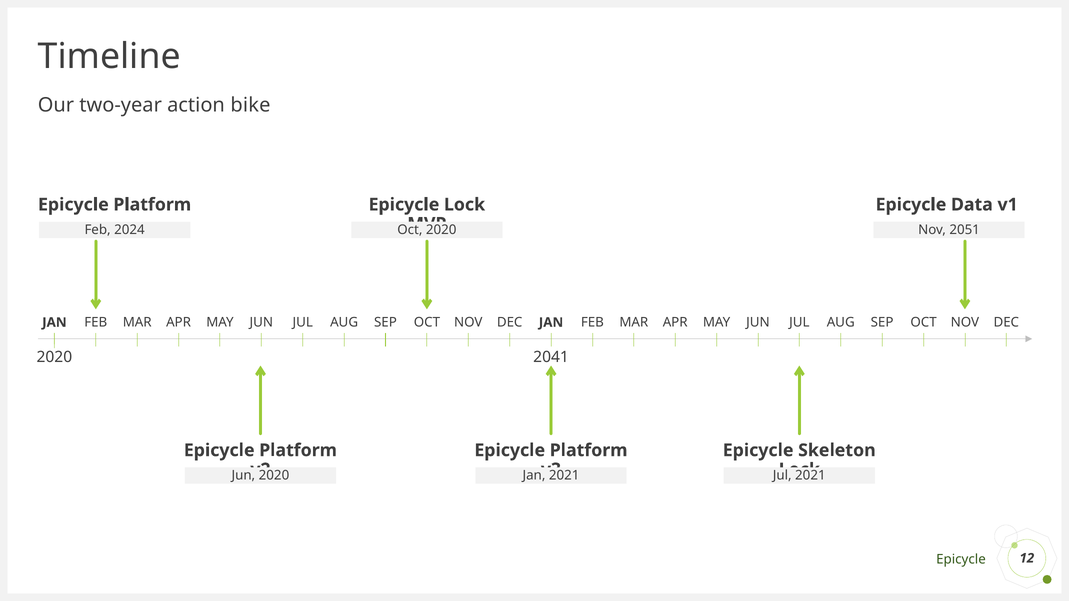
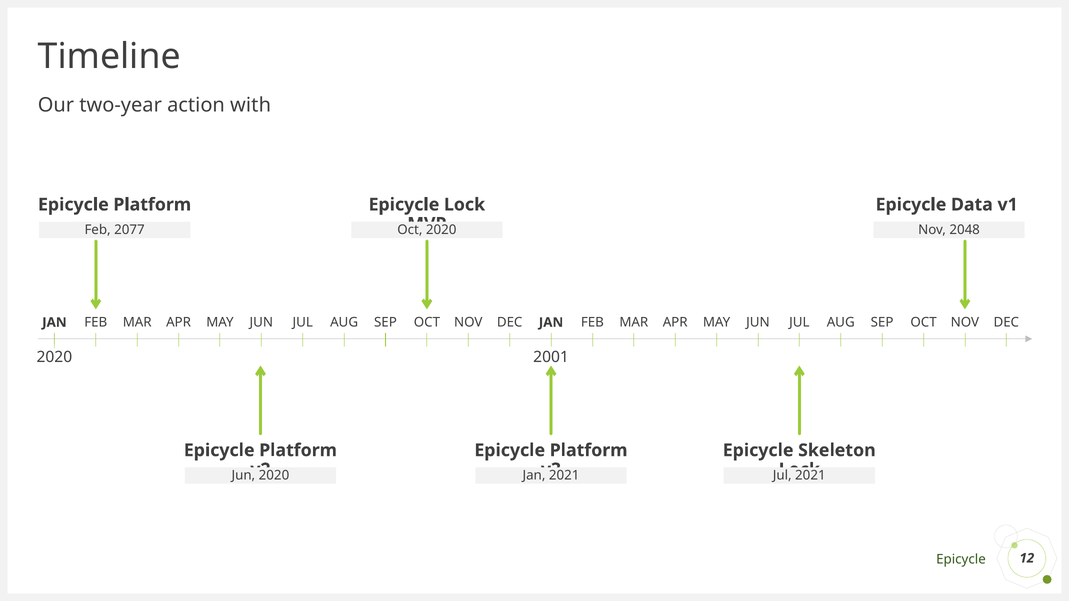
bike: bike -> with (251, 105)
2024: 2024 -> 2077 (129, 230)
2051: 2051 -> 2048 (965, 230)
2041: 2041 -> 2001 (551, 357)
